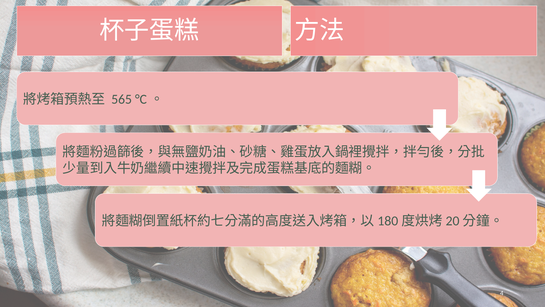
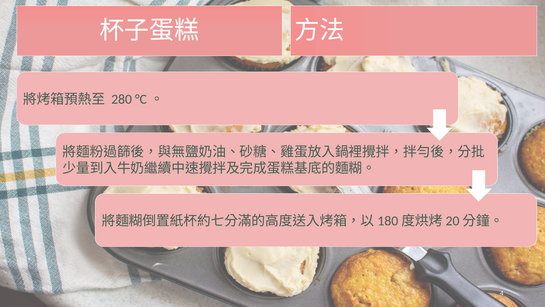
565: 565 -> 280 (122, 99)
